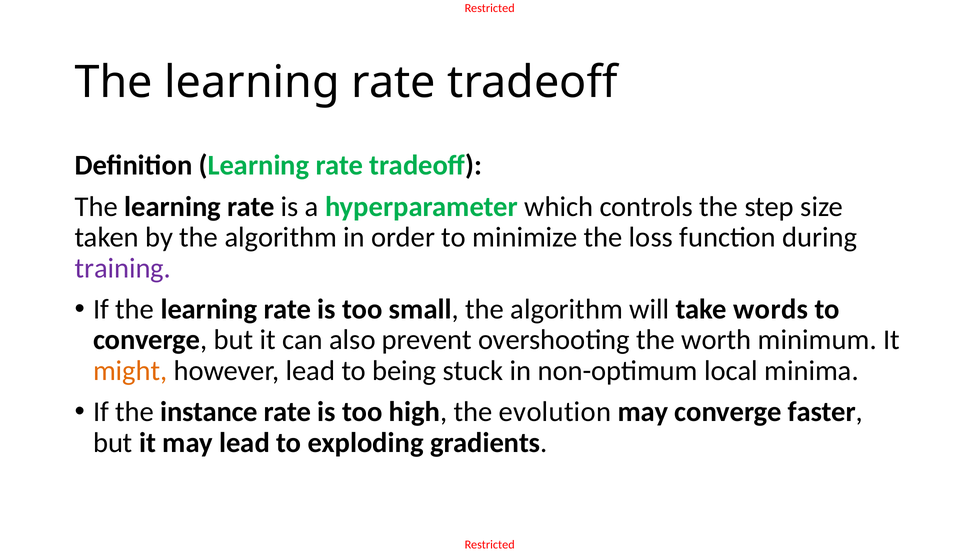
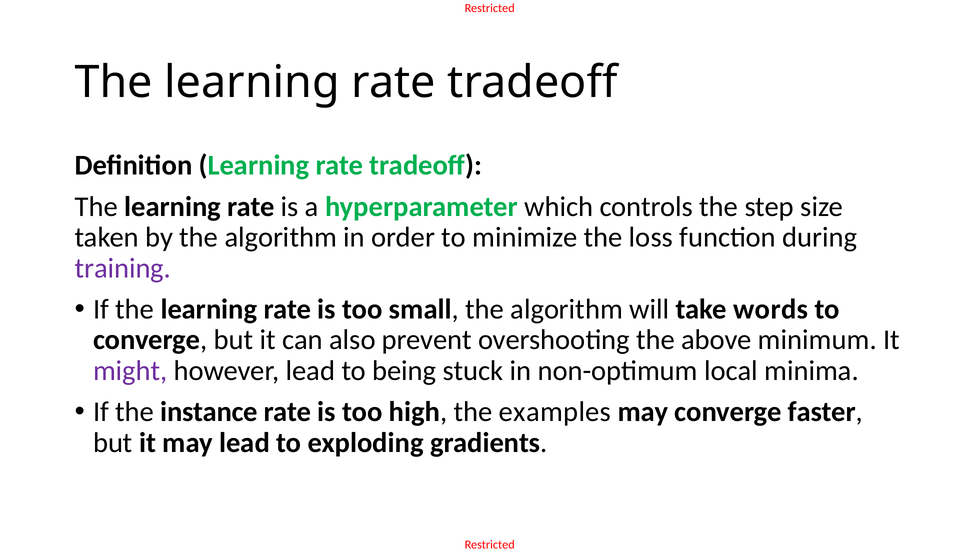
worth: worth -> above (717, 340)
might colour: orange -> purple (130, 371)
evolution: evolution -> examples (555, 412)
